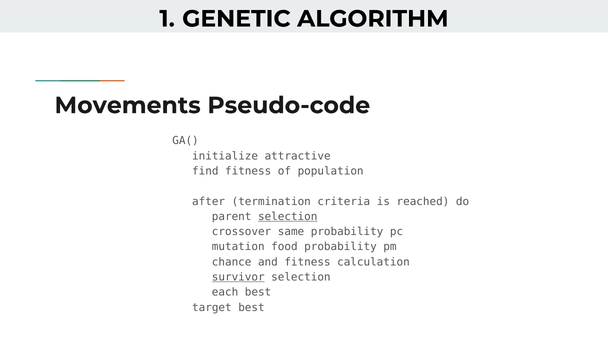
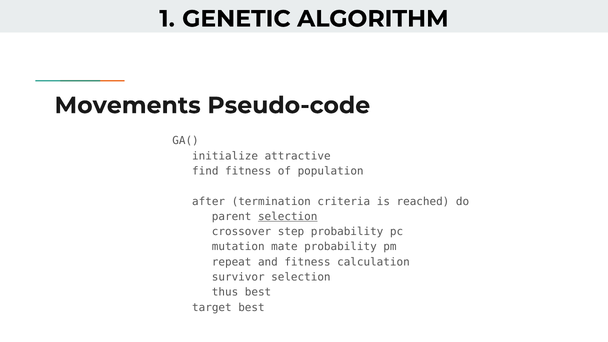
same: same -> step (291, 232)
food: food -> mate (284, 247)
chance: chance -> repeat (232, 262)
survivor underline: present -> none (238, 277)
each: each -> thus (225, 292)
